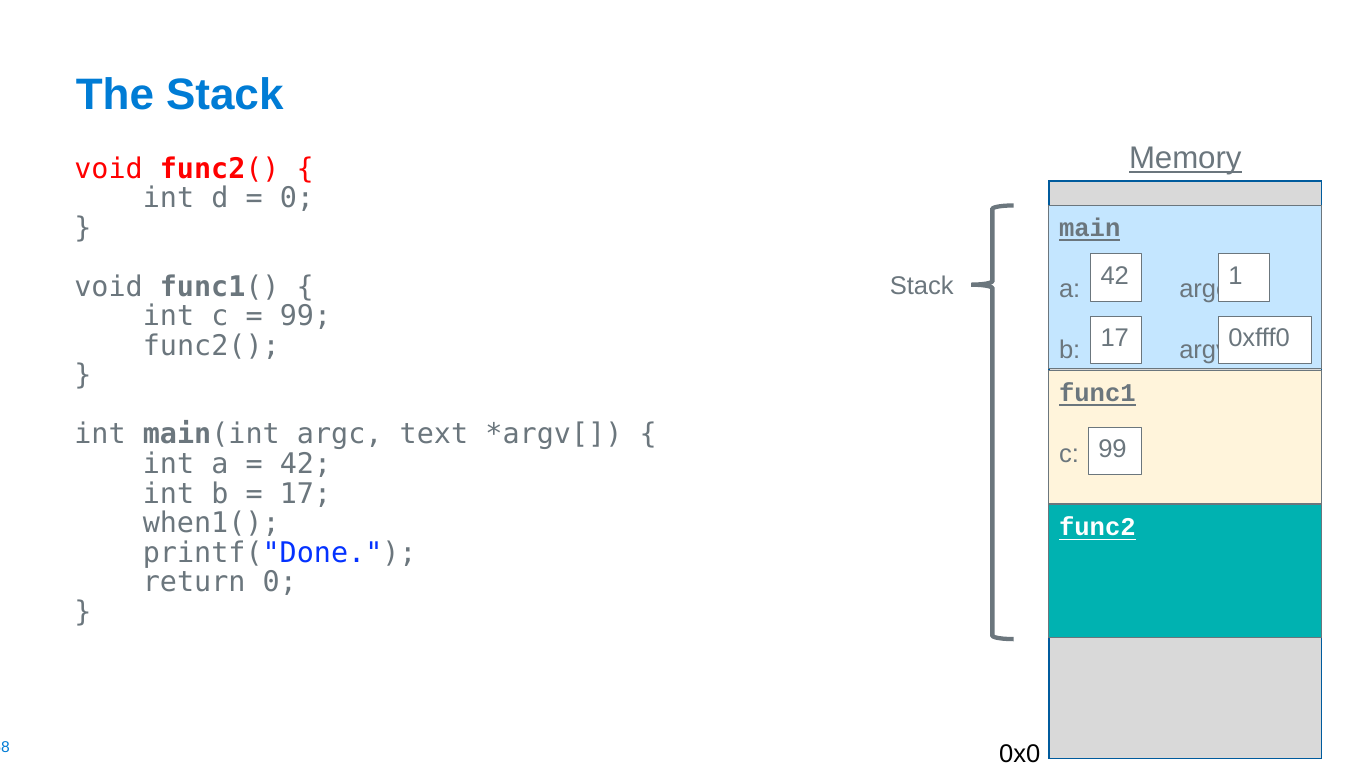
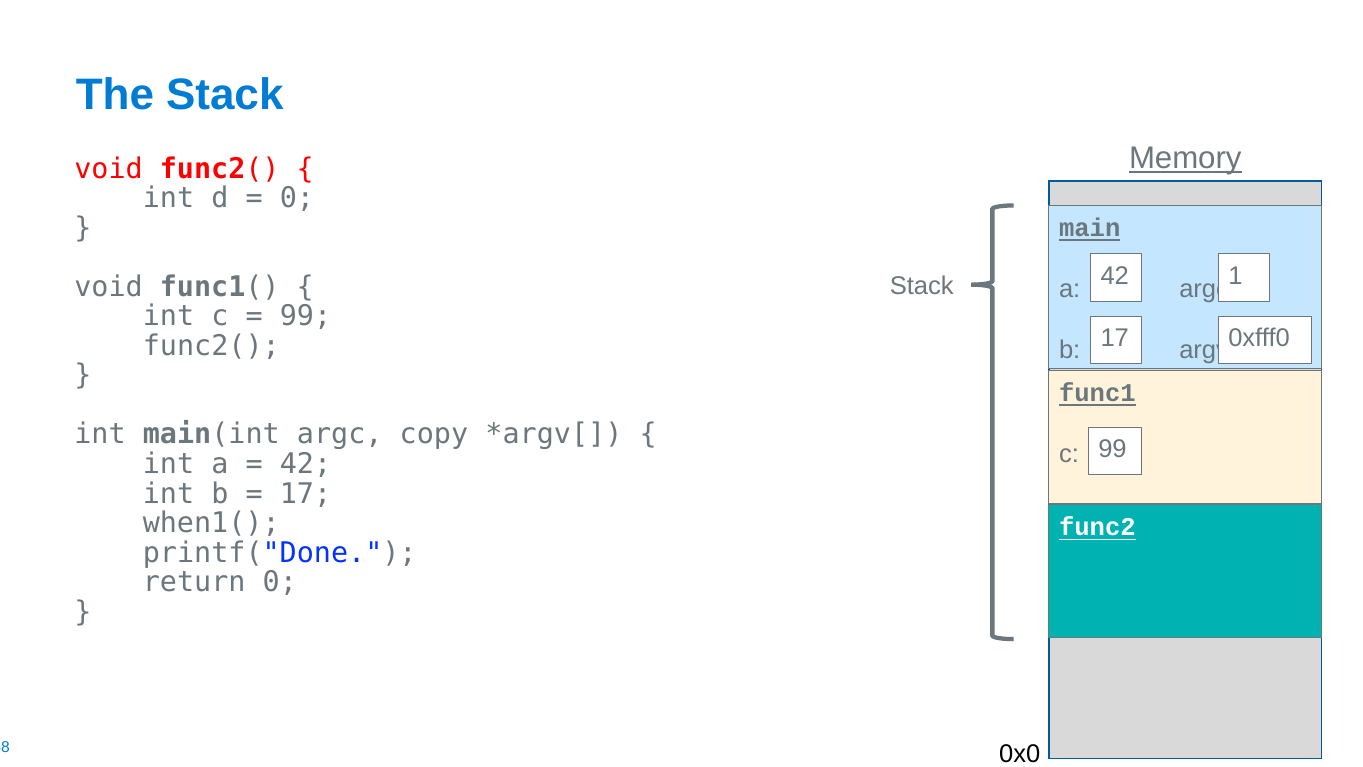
text: text -> copy (434, 434)
